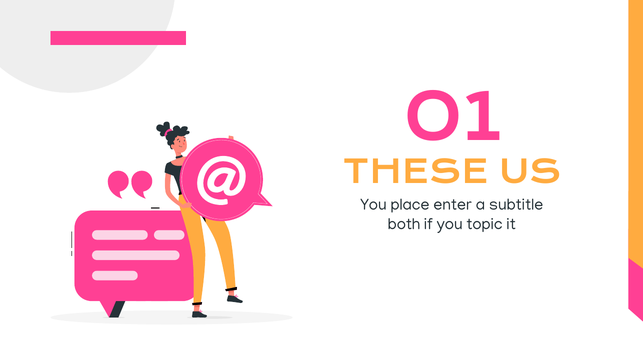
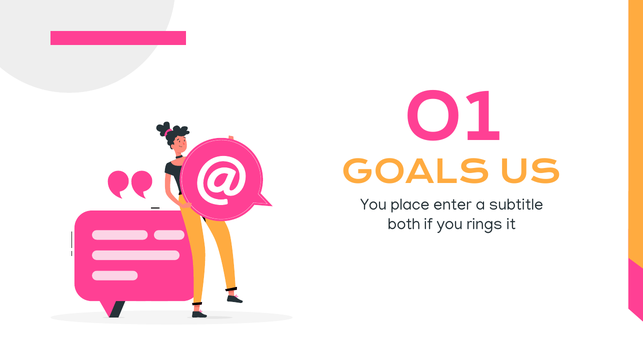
THESE: THESE -> GOALS (416, 173)
topic: topic -> rings (484, 224)
